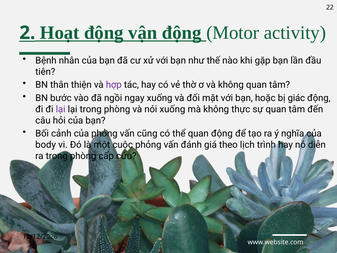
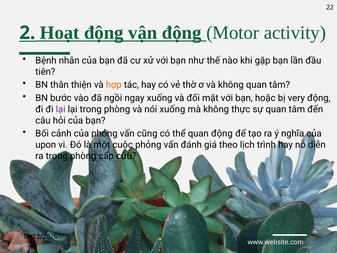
hợp colour: purple -> orange (114, 85)
giác: giác -> very (296, 98)
body: body -> upon (46, 145)
